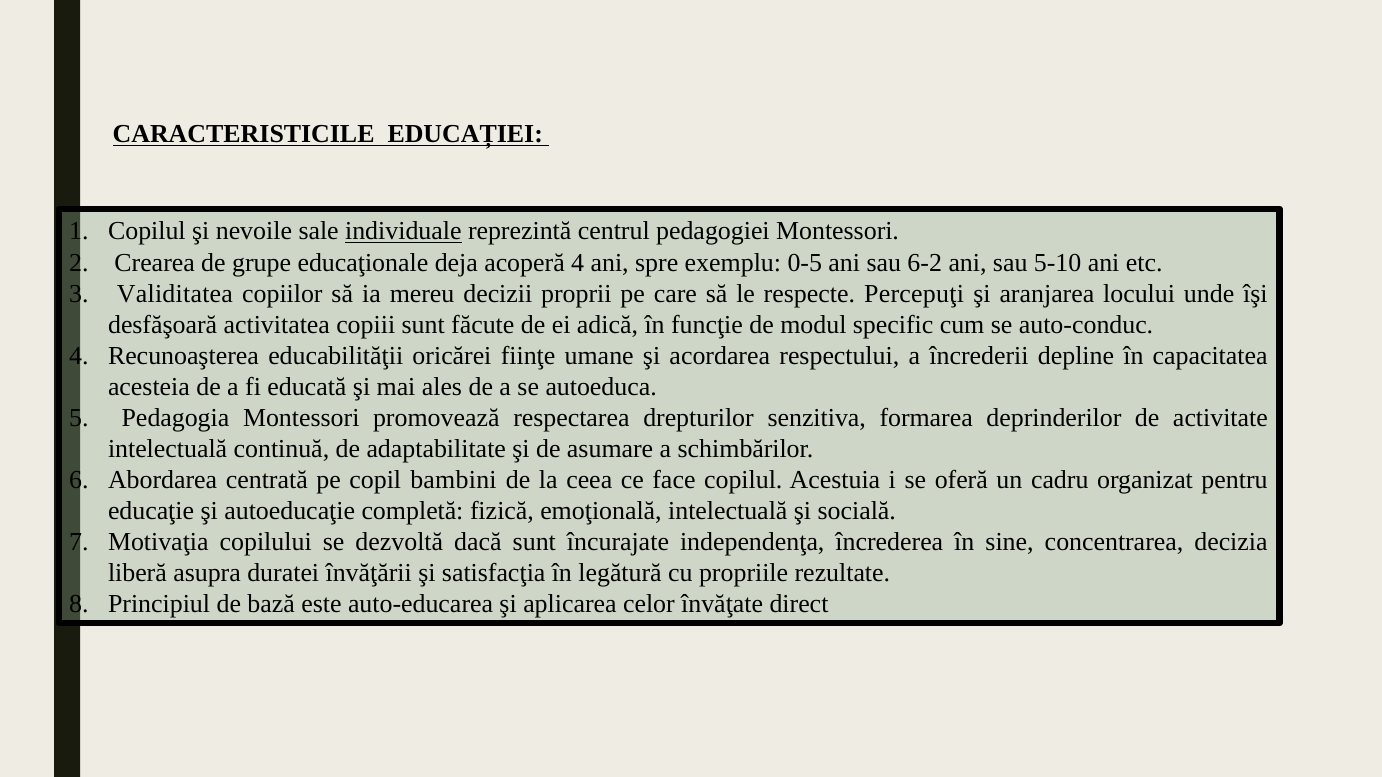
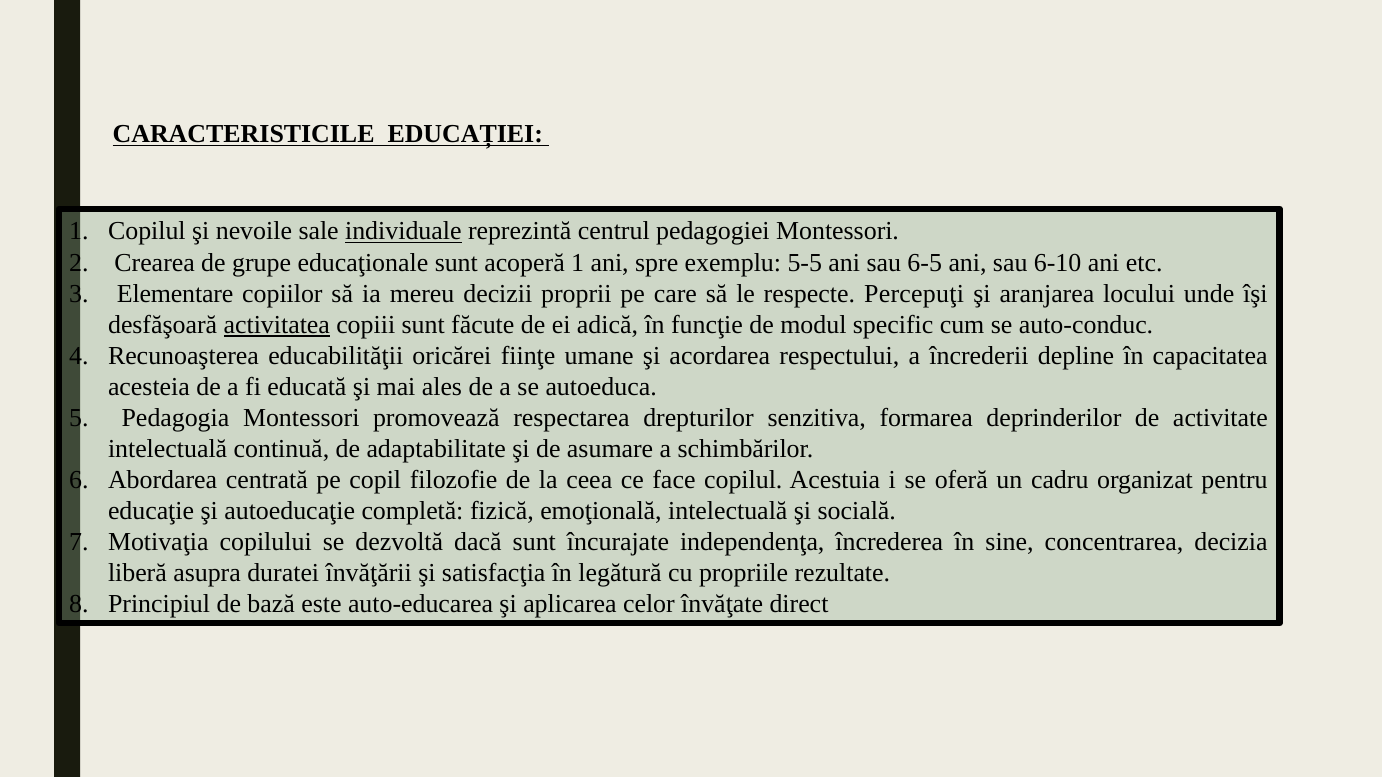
educaţionale deja: deja -> sunt (456, 263)
acoperă 4: 4 -> 1 (578, 263)
0-5: 0-5 -> 5-5 (805, 263)
6-2: 6-2 -> 6-5 (925, 263)
5-10: 5-10 -> 6-10 (1058, 263)
Validitatea: Validitatea -> Elementare (175, 294)
activitatea underline: none -> present (277, 325)
bambini: bambini -> filozofie (454, 480)
